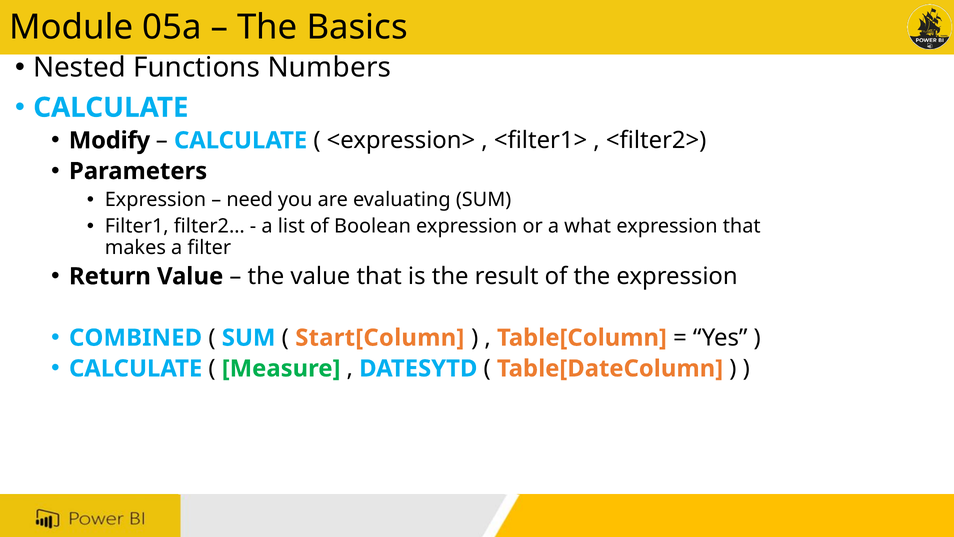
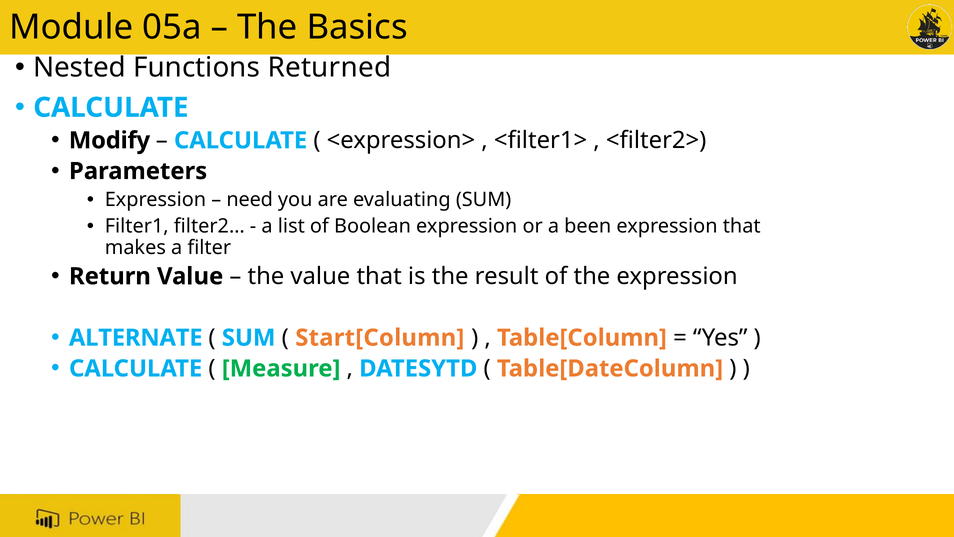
Numbers: Numbers -> Returned (329, 68)
what: what -> been (588, 226)
COMBINED: COMBINED -> ALTERNATE (136, 338)
